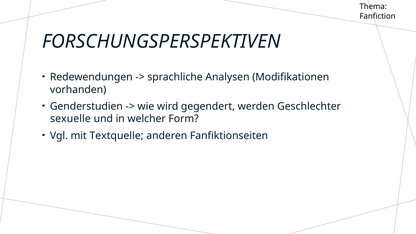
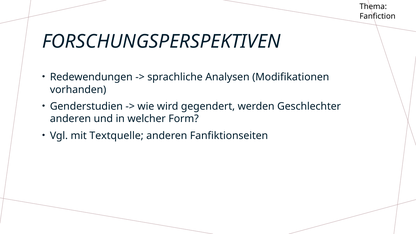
sexuelle: sexuelle -> anderen (70, 119)
